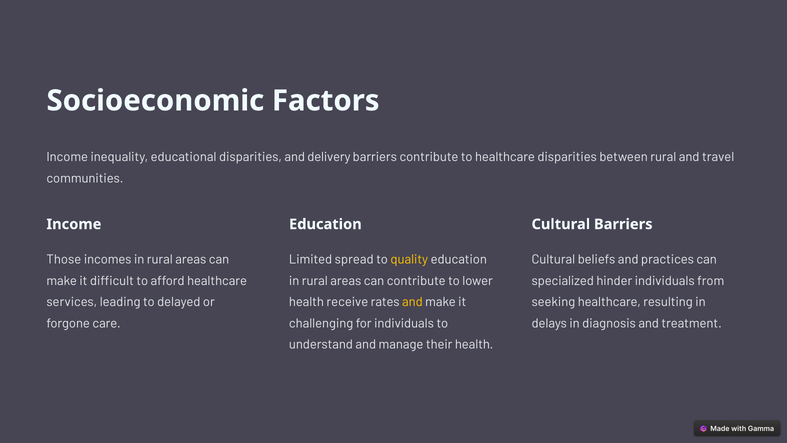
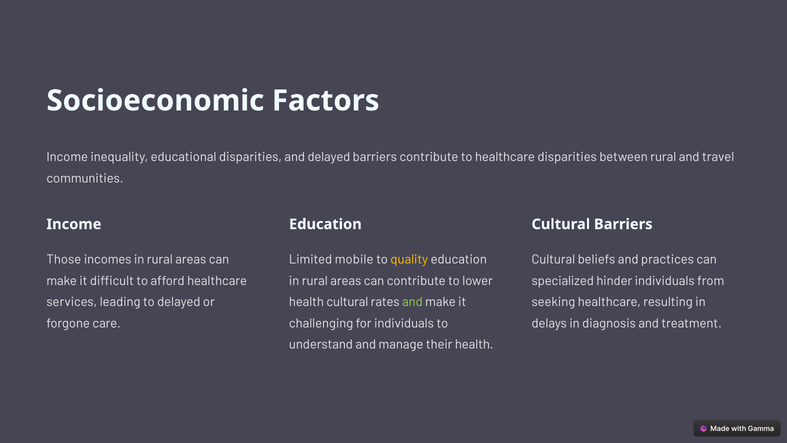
and delivery: delivery -> delayed (329, 157)
spread: spread -> mobile (354, 259)
receive: receive -> cultural (347, 302)
and colour: yellow -> light green (412, 302)
